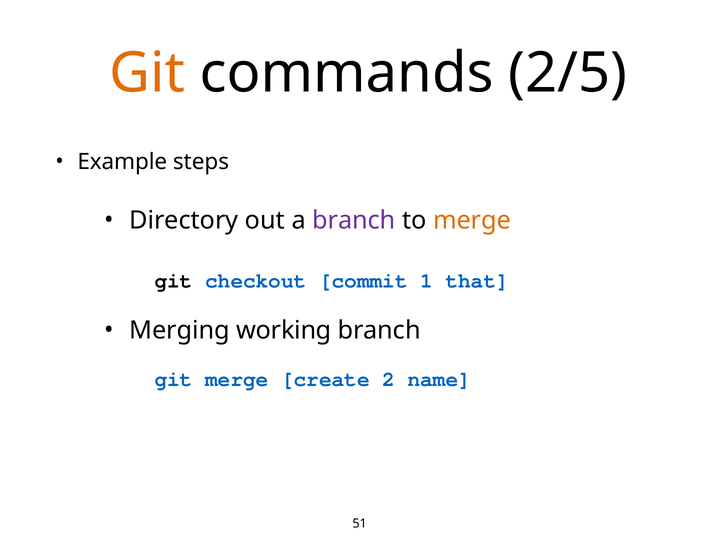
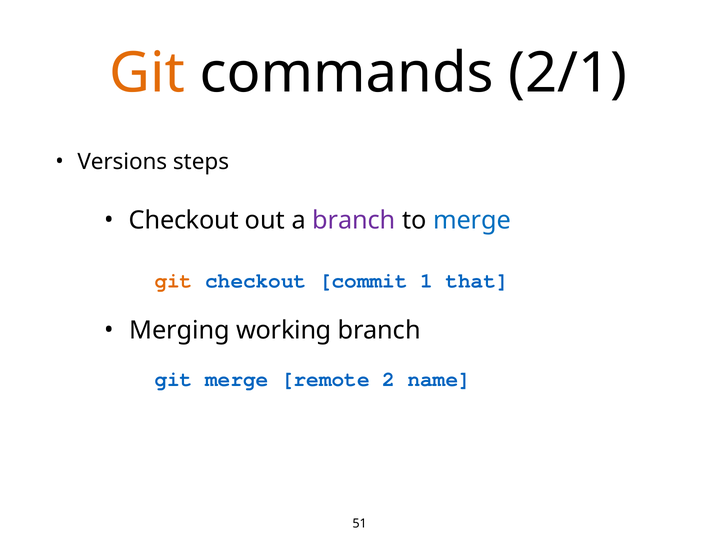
2/5: 2/5 -> 2/1 (568, 73)
Example: Example -> Versions (122, 162)
Directory: Directory -> Checkout (184, 220)
merge colour: orange -> blue (472, 220)
git colour: black -> orange (174, 281)
create: create -> remote (325, 379)
